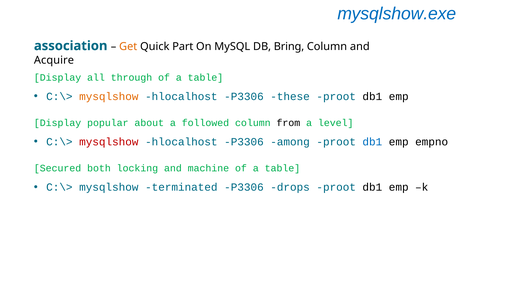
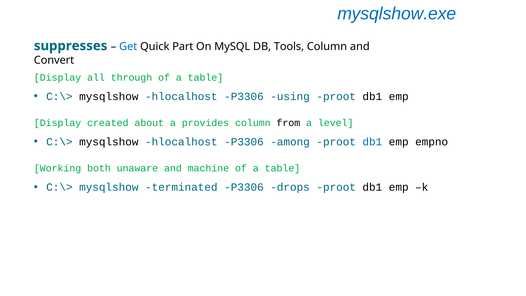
association: association -> suppresses (71, 46)
Get colour: orange -> blue (128, 47)
Bring: Bring -> Tools (289, 47)
Acquire: Acquire -> Convert (54, 60)
mysqlshow colour: orange -> black (109, 97)
these: these -> using (290, 97)
popular: popular -> created (108, 123)
followed: followed -> provides (205, 123)
mysqlshow colour: red -> black (109, 142)
Secured: Secured -> Working (58, 168)
locking: locking -> unaware (137, 168)
